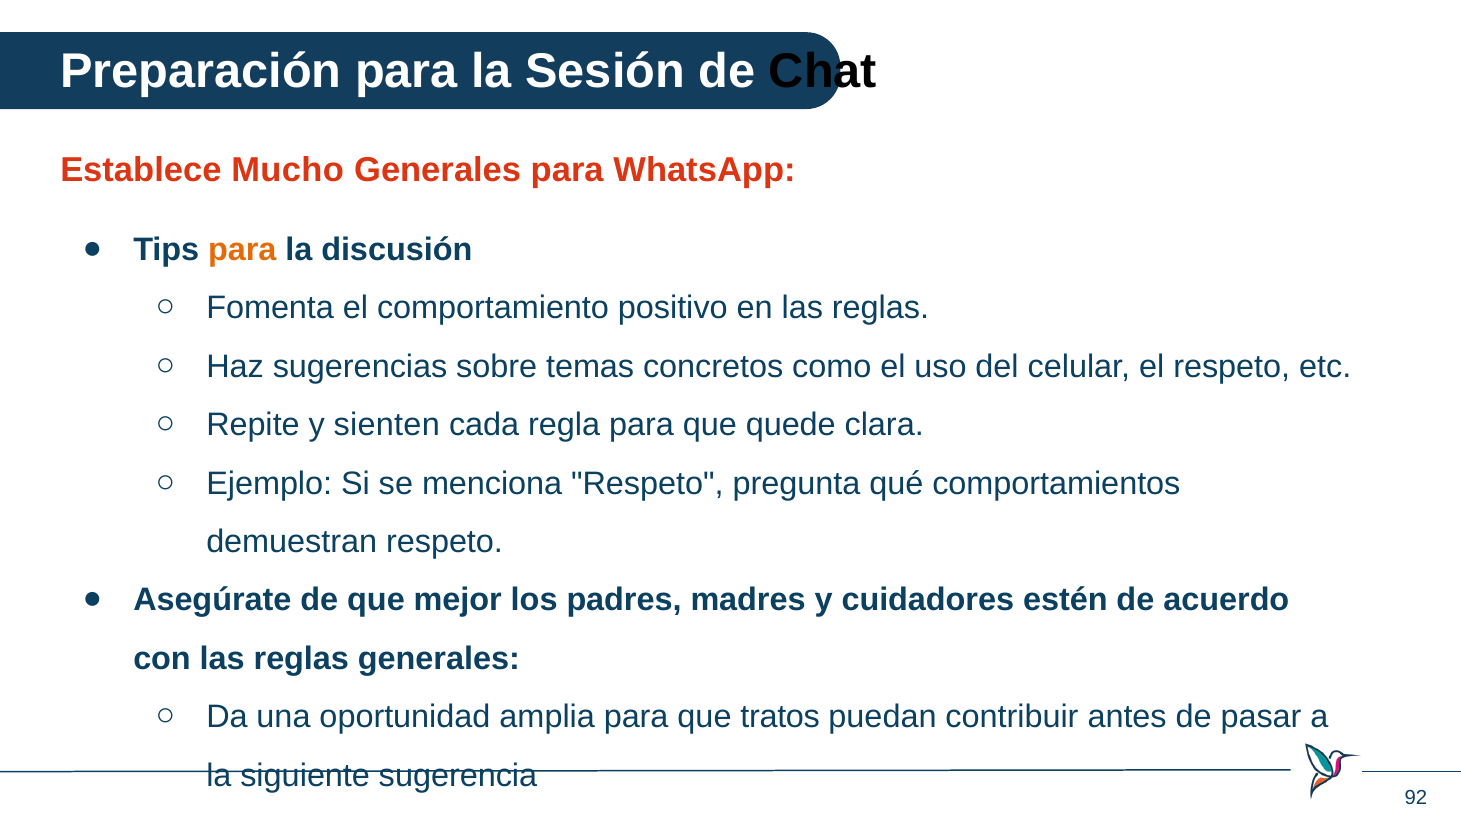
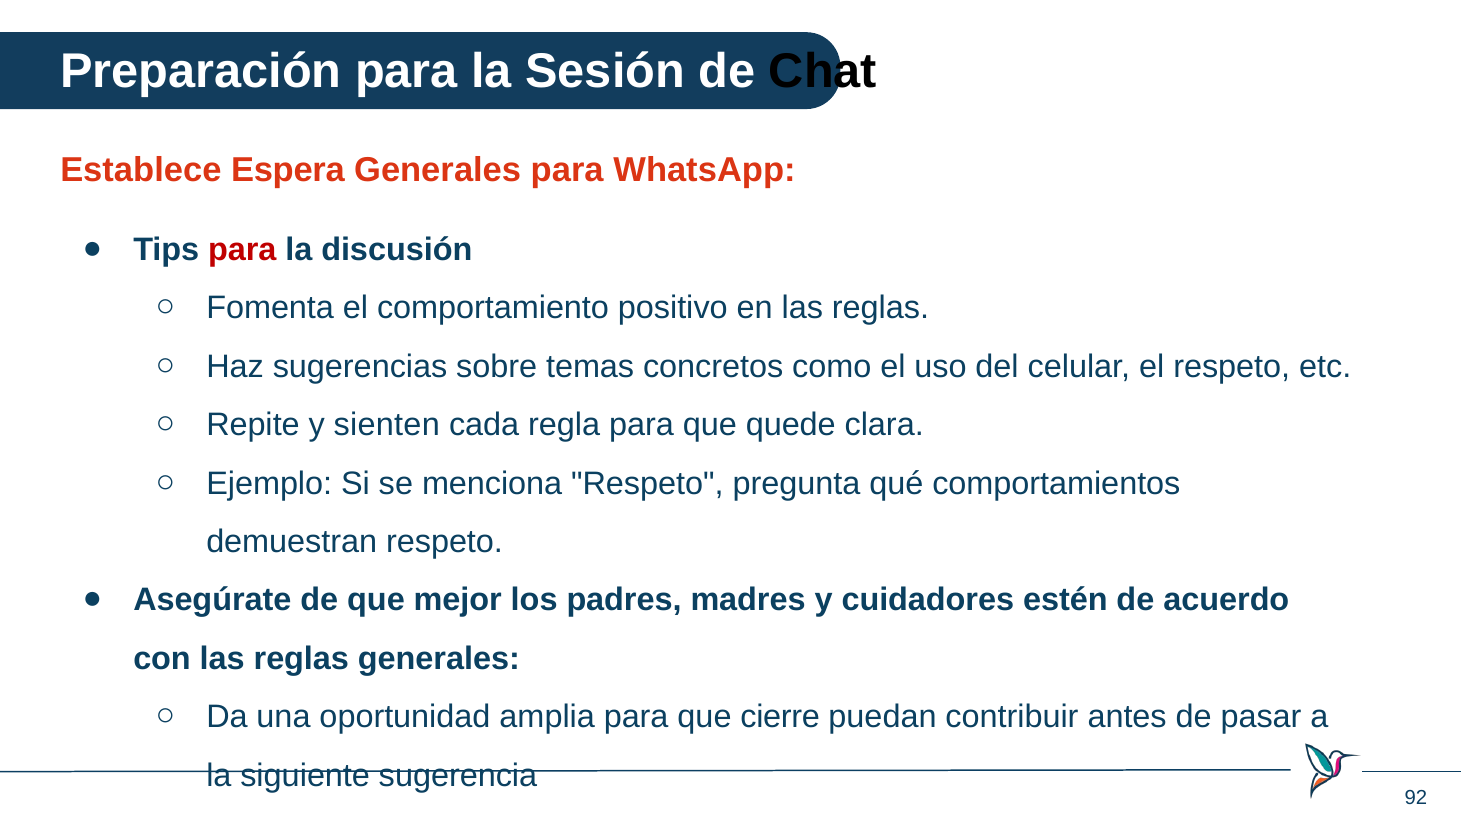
Mucho: Mucho -> Espera (288, 170)
para colour: orange -> red (242, 250)
tratos: tratos -> cierre (780, 717)
